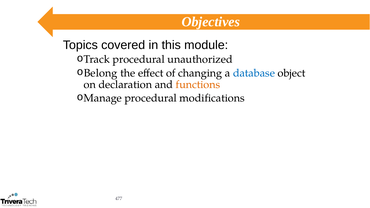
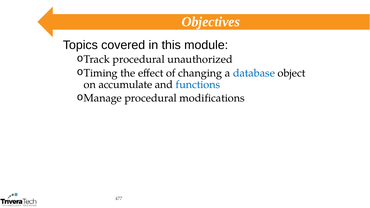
Belong: Belong -> Timing (101, 73)
declaration: declaration -> accumulate (125, 85)
functions colour: orange -> blue (198, 85)
